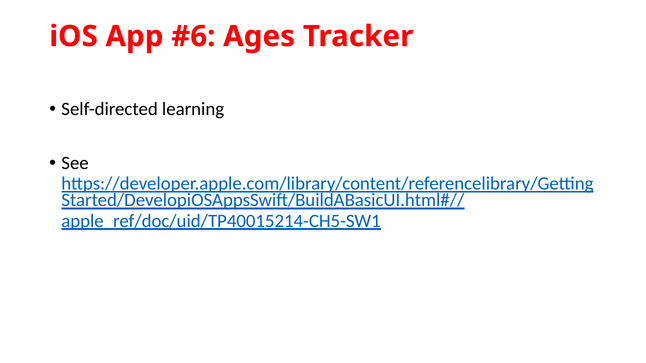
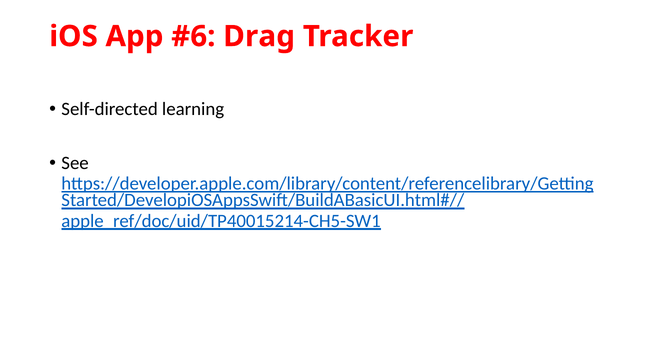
Ages: Ages -> Drag (259, 36)
